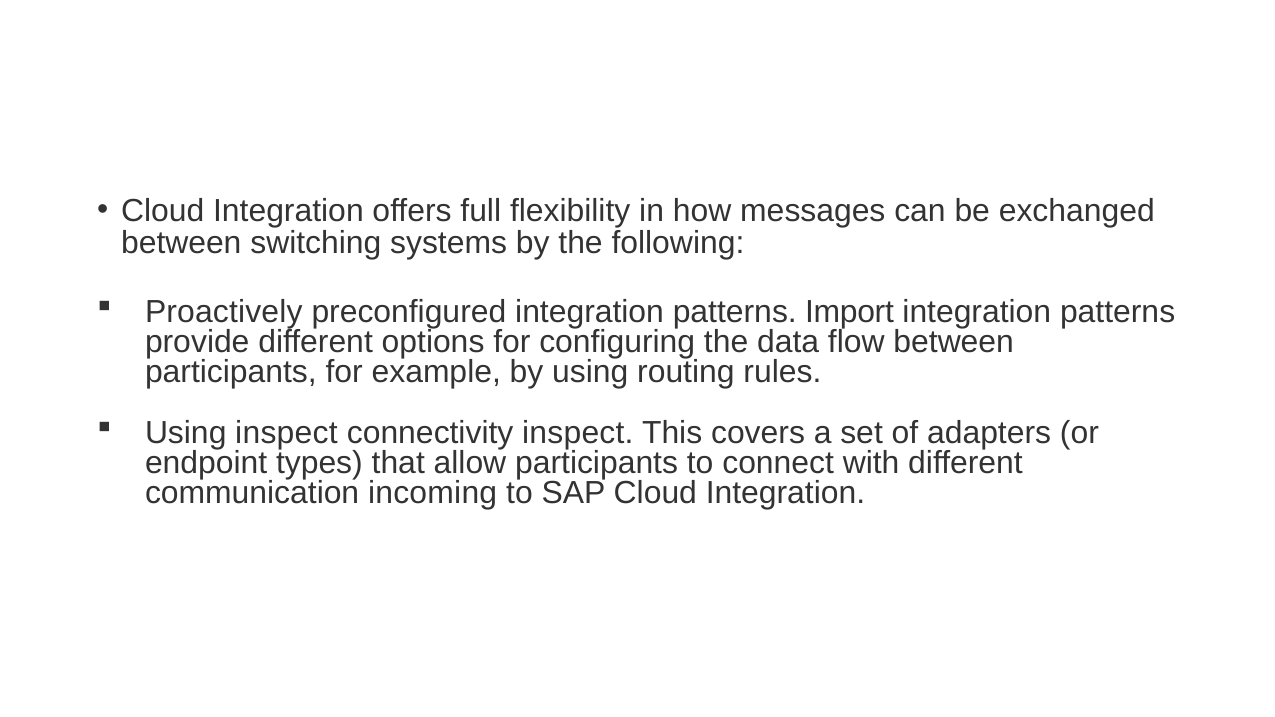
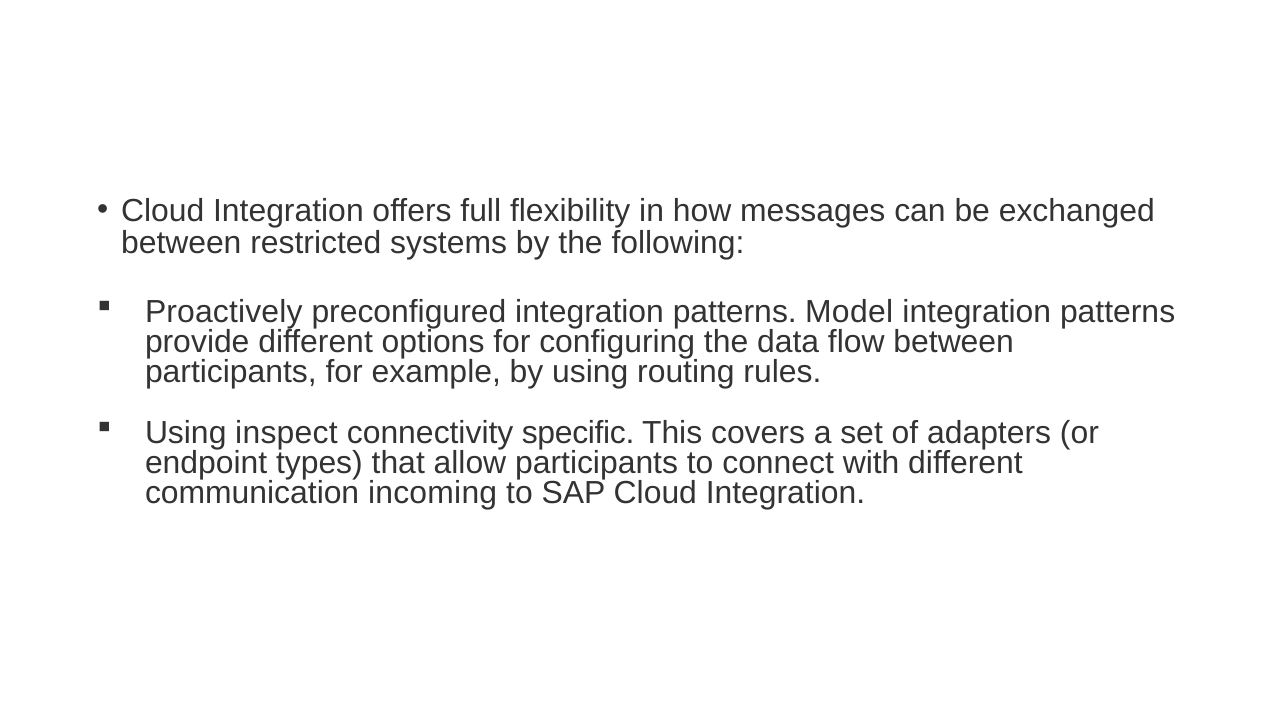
switching: switching -> restricted (316, 243)
Import: Import -> Model (849, 312)
connectivity inspect: inspect -> specific (578, 433)
